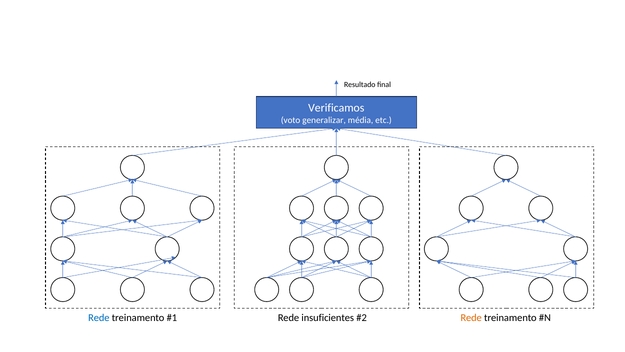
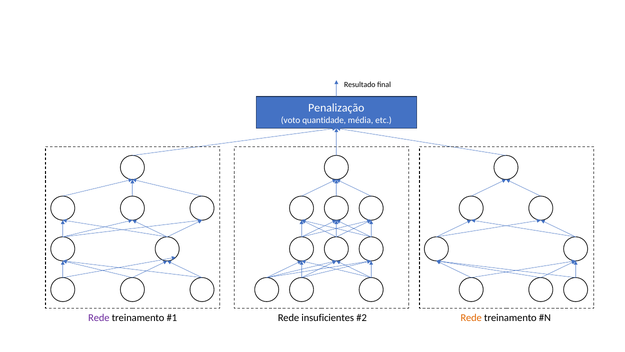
Verificamos: Verificamos -> Penalização (336, 108)
generalizar: generalizar -> quantidade (324, 120)
Rede colour: blue -> purple (99, 318)
